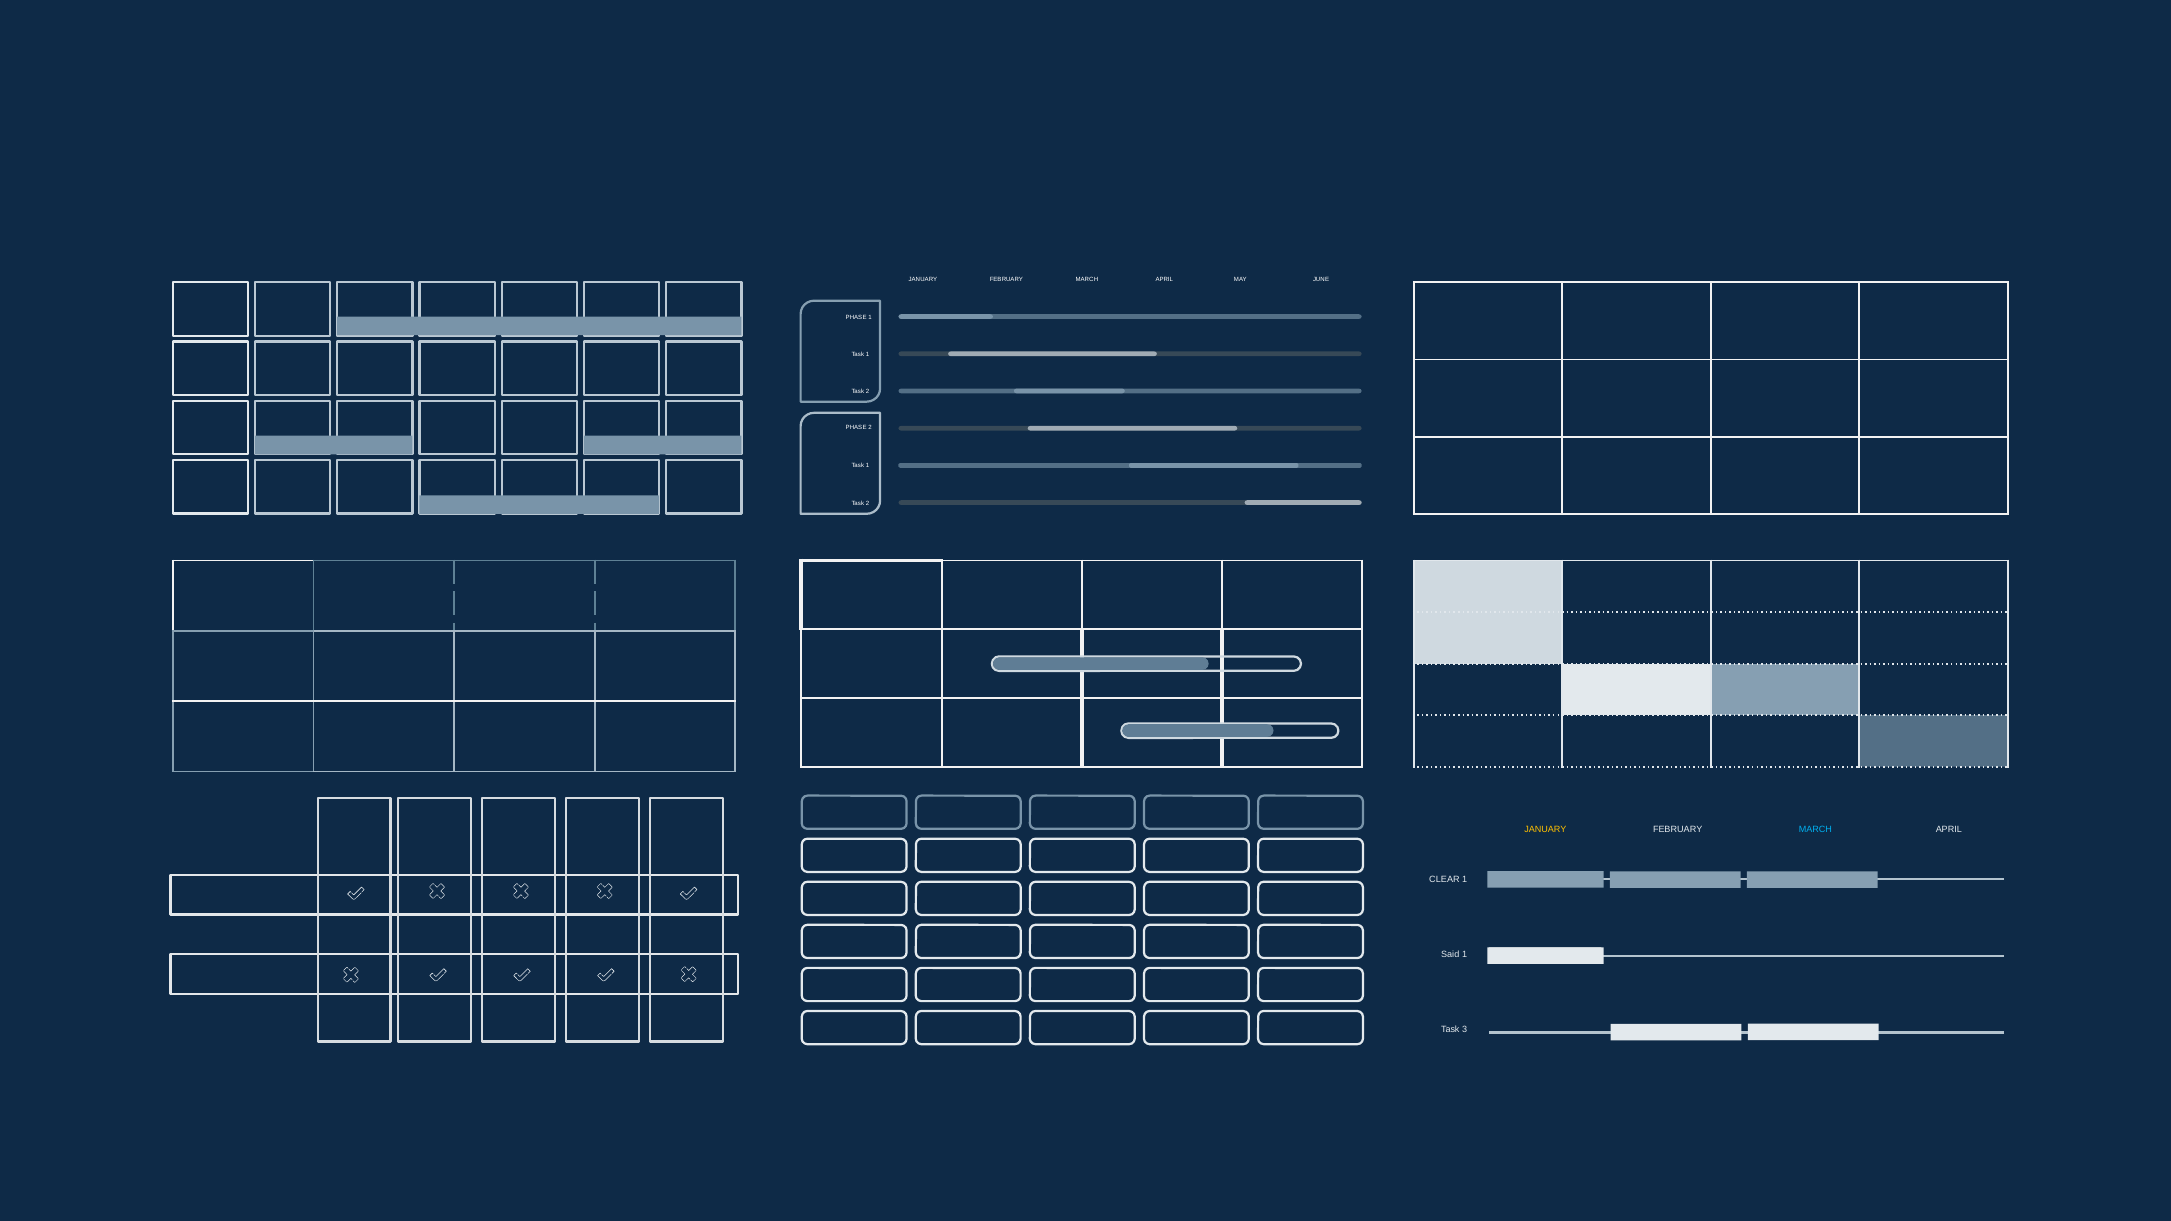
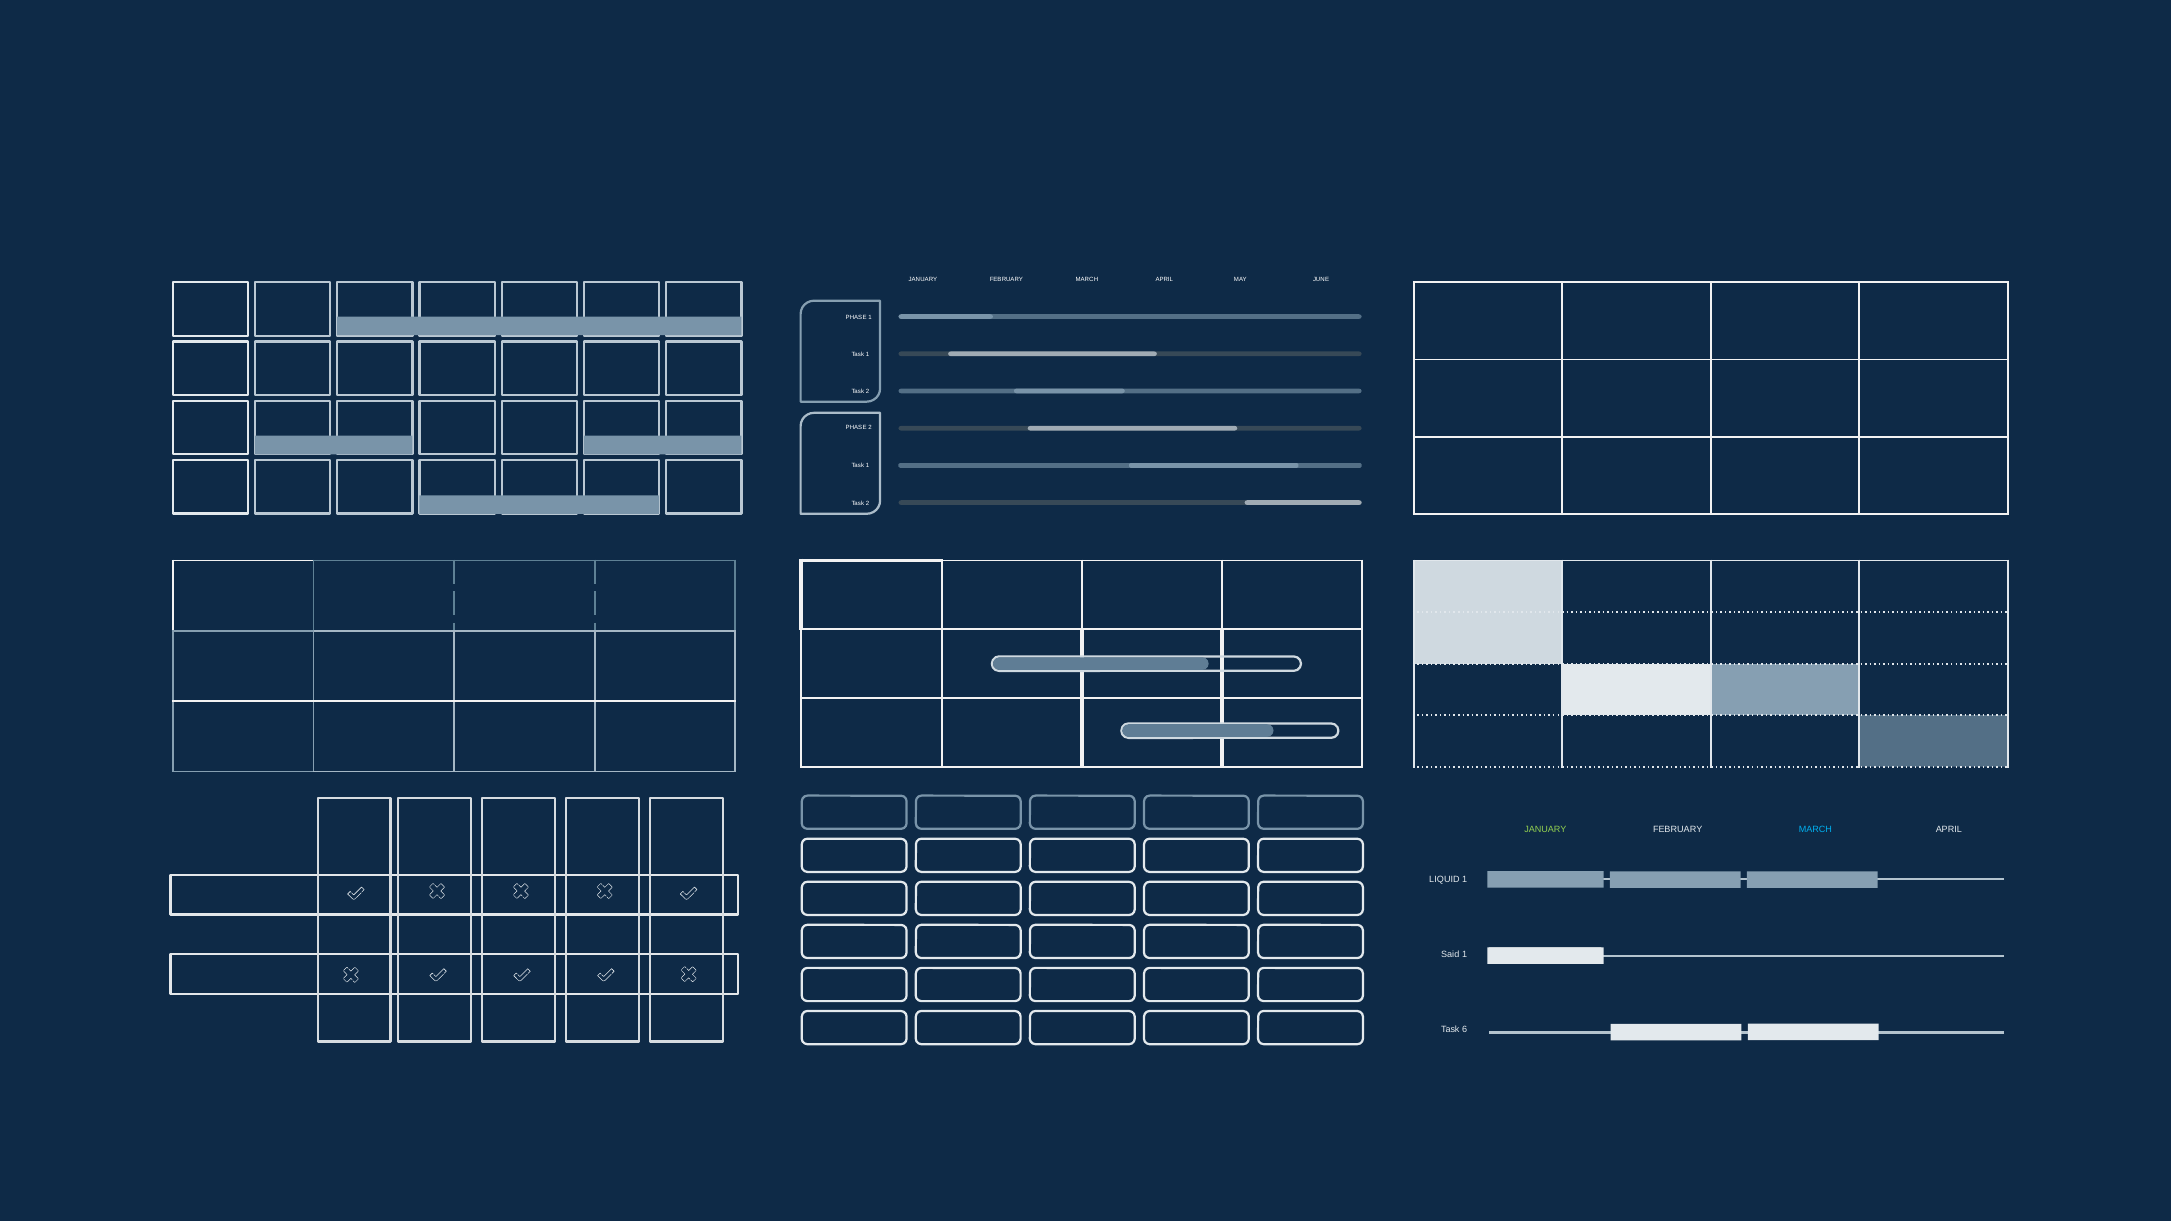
JANUARY colour: yellow -> light green (1545, 830)
CLEAR: CLEAR -> LIQUID (1444, 880)
3: 3 -> 6 (1465, 1030)
